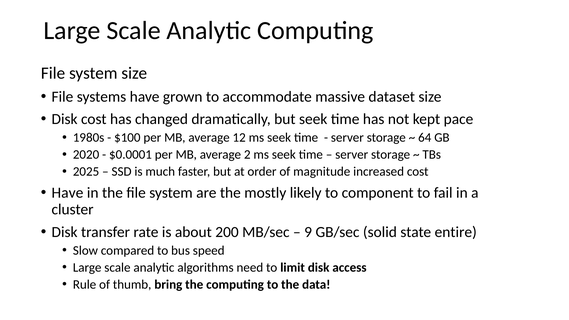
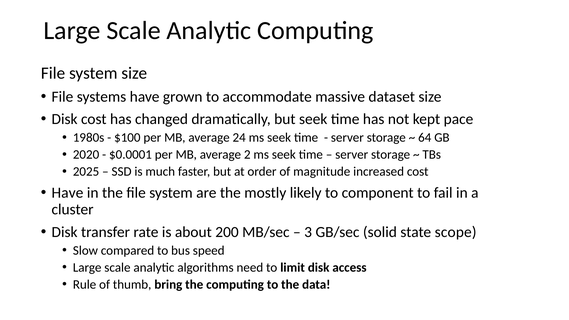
12: 12 -> 24 (239, 138)
9: 9 -> 3 (308, 232)
entire: entire -> scope (456, 232)
